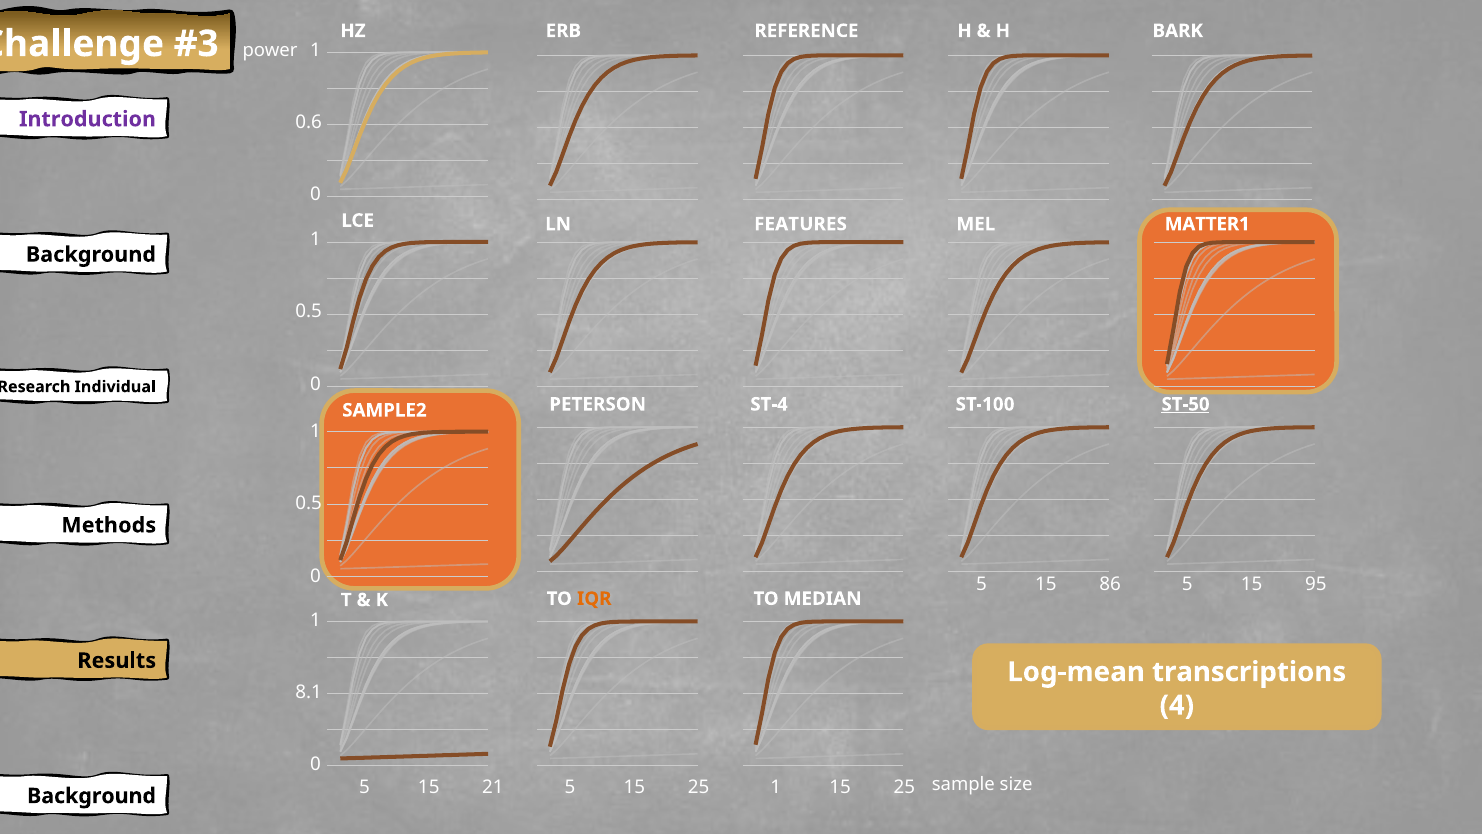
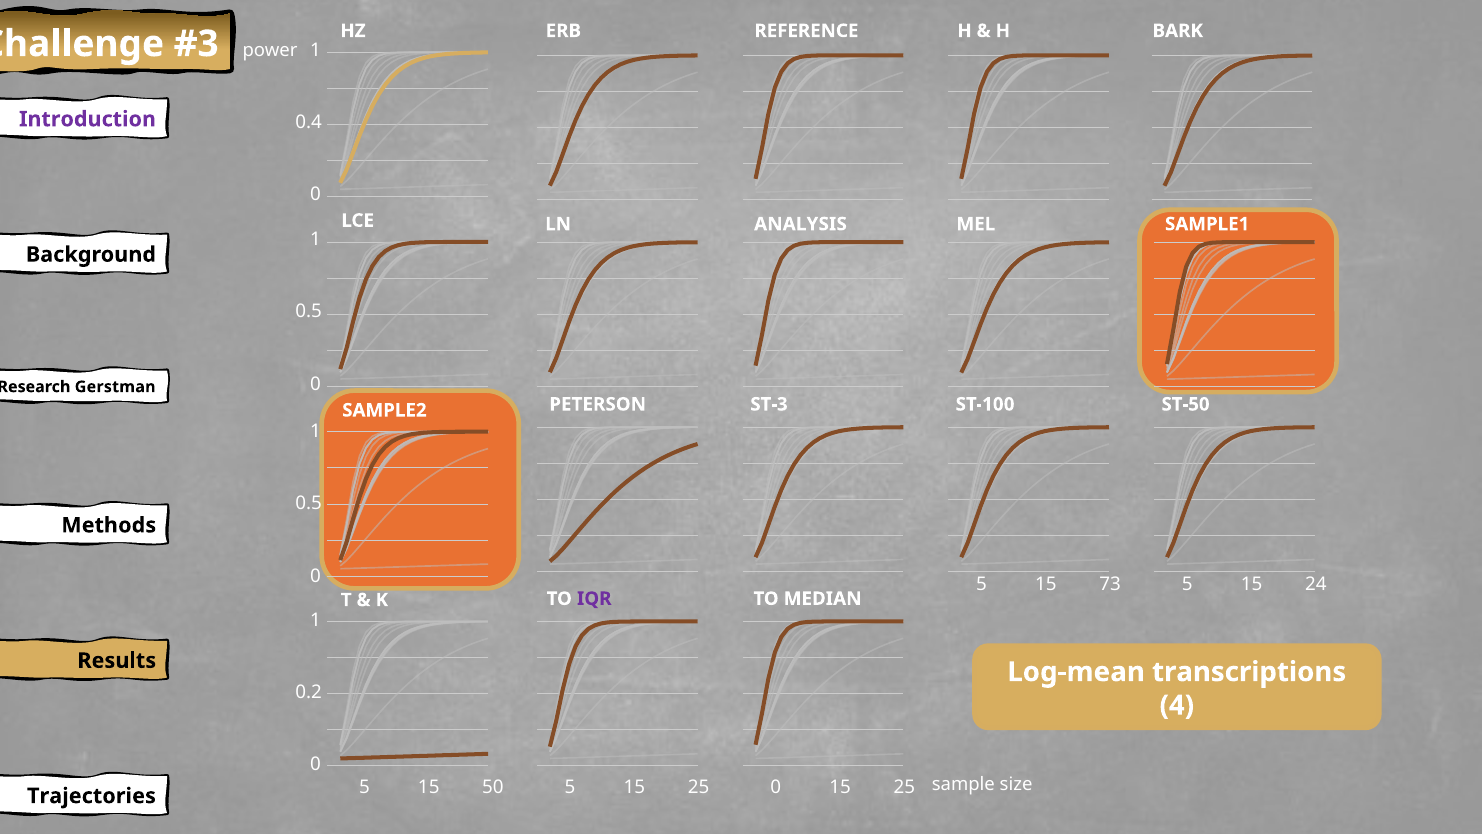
0.6: 0.6 -> 0.4 (309, 122)
FEATURES: FEATURES -> ANALYSIS (800, 224)
MATTER1: MATTER1 -> SAMPLE1 (1207, 224)
Individual: Individual -> Gerstman (115, 387)
ST-4: ST-4 -> ST-3 (769, 404)
ST-50 underline: present -> none (1186, 404)
86: 86 -> 73 (1110, 584)
95: 95 -> 24 (1316, 584)
IQR colour: orange -> purple (594, 598)
8.1: 8.1 -> 0.2 (309, 692)
21: 21 -> 50 (493, 787)
25 1: 1 -> 0 (776, 787)
Background: Background -> Trajectories (91, 796)
